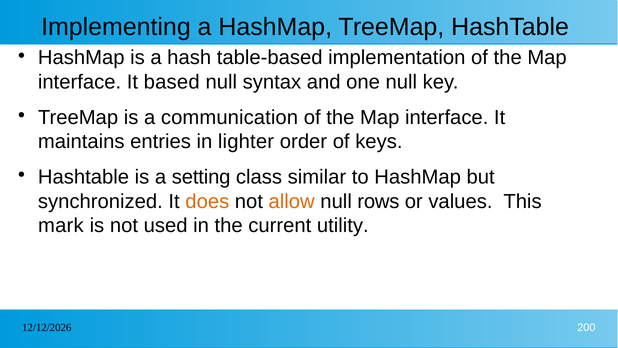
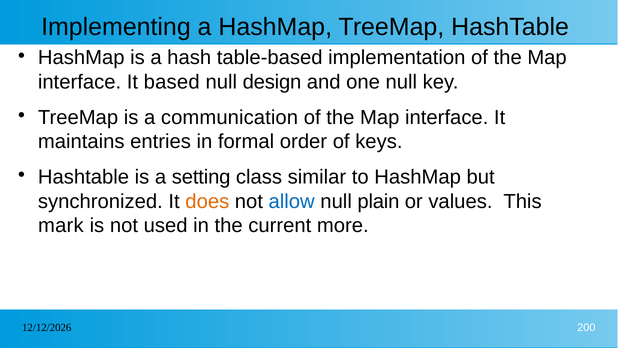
syntax: syntax -> design (272, 82)
lighter: lighter -> formal (246, 142)
allow colour: orange -> blue (292, 201)
rows: rows -> plain (378, 201)
utility: utility -> more (343, 225)
